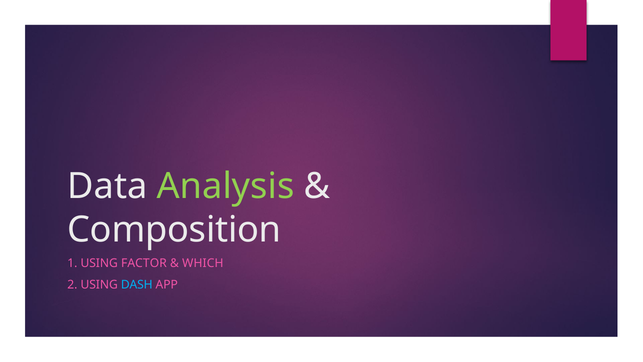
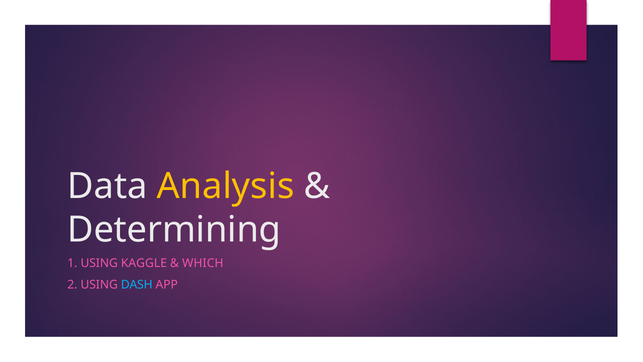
Analysis colour: light green -> yellow (226, 186)
Composition: Composition -> Determining (174, 230)
FACTOR: FACTOR -> KAGGLE (144, 263)
